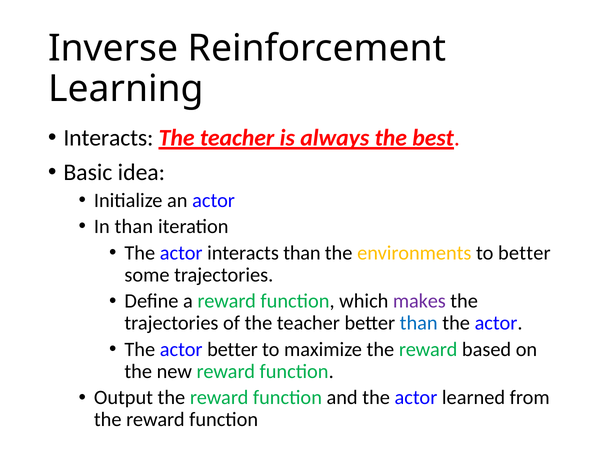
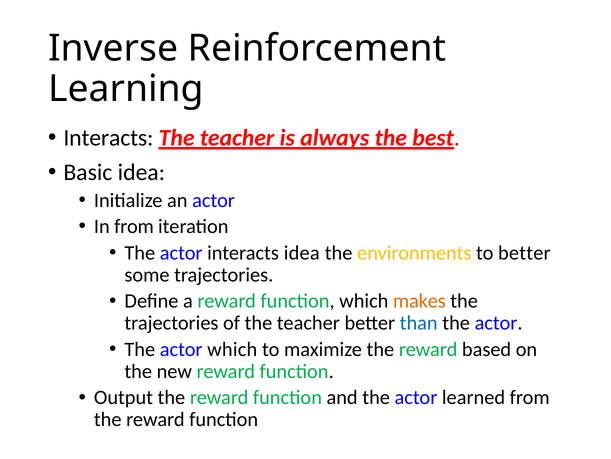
In than: than -> from (134, 226)
interacts than: than -> idea (302, 252)
makes colour: purple -> orange (419, 301)
actor better: better -> which (232, 349)
